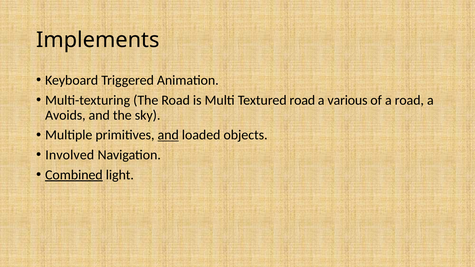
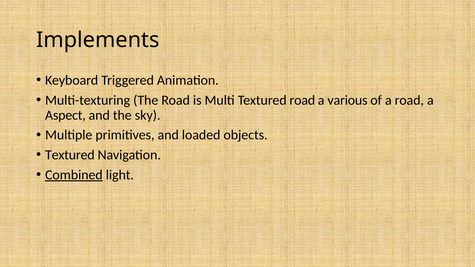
Avoids: Avoids -> Aspect (65, 115)
and underline: present -> none (168, 135)
Involved: Involved -> Textured (70, 155)
